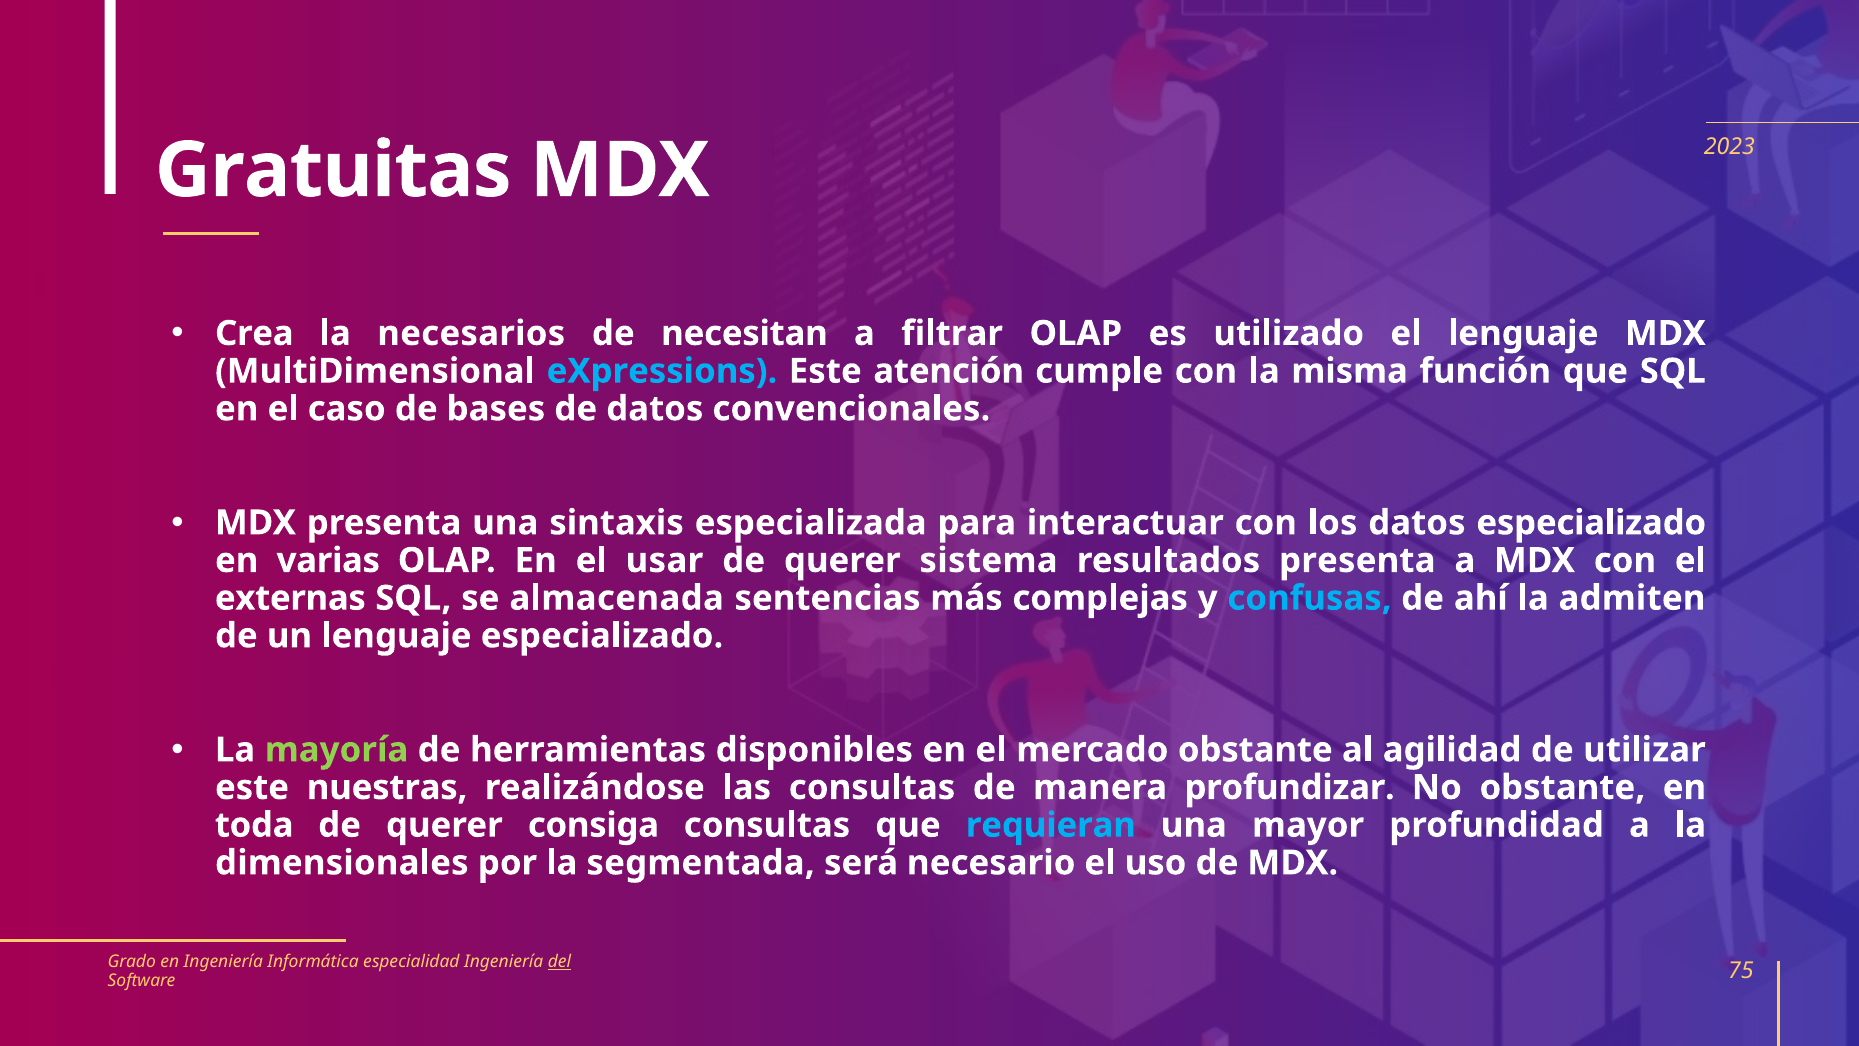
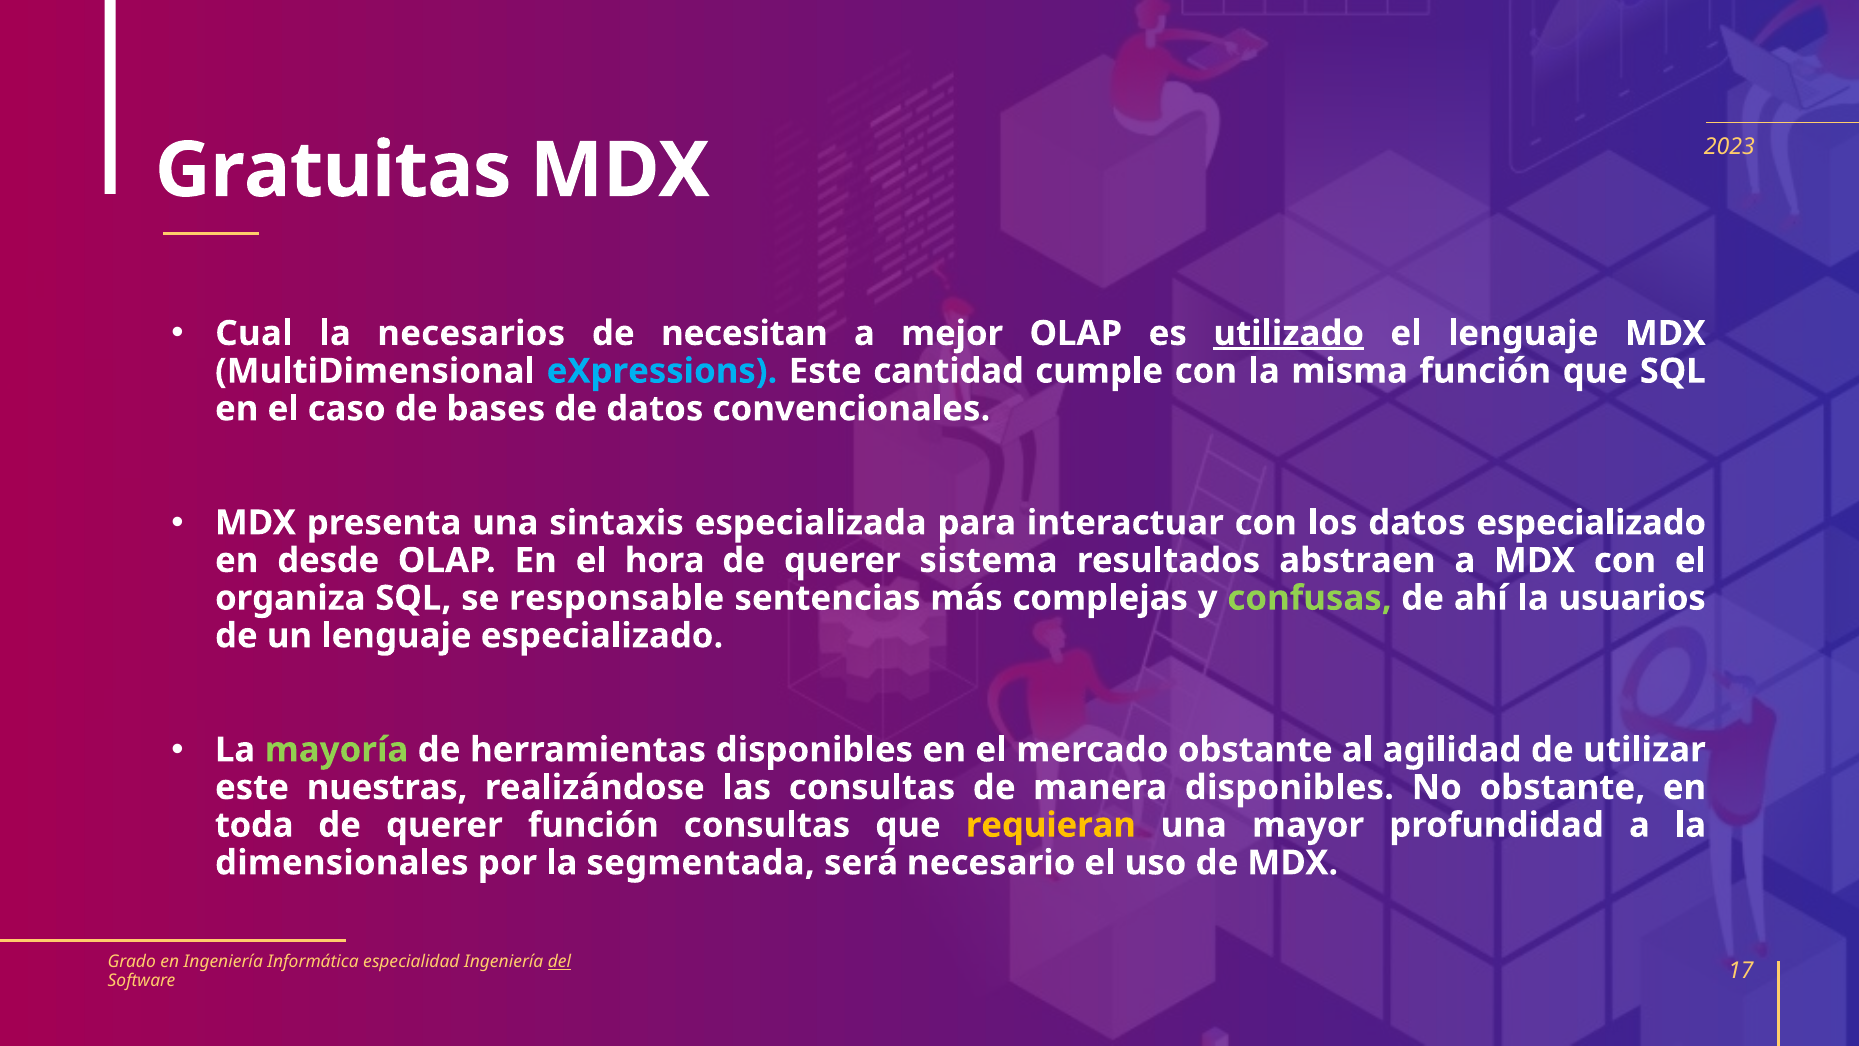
Crea: Crea -> Cual (254, 333)
filtrar: filtrar -> mejor (952, 333)
utilizado underline: none -> present (1289, 333)
atención: atención -> cantidad (949, 371)
varias: varias -> desde (328, 560)
usar: usar -> hora (665, 560)
resultados presenta: presenta -> abstraen (1357, 560)
externas: externas -> organiza (290, 598)
almacenada: almacenada -> responsable (617, 598)
confusas colour: light blue -> light green (1310, 598)
admiten: admiten -> usuarios (1632, 598)
manera profundizar: profundizar -> disponibles (1289, 787)
querer consiga: consiga -> función (593, 825)
requieran colour: light blue -> yellow (1051, 825)
75: 75 -> 17 (1741, 971)
